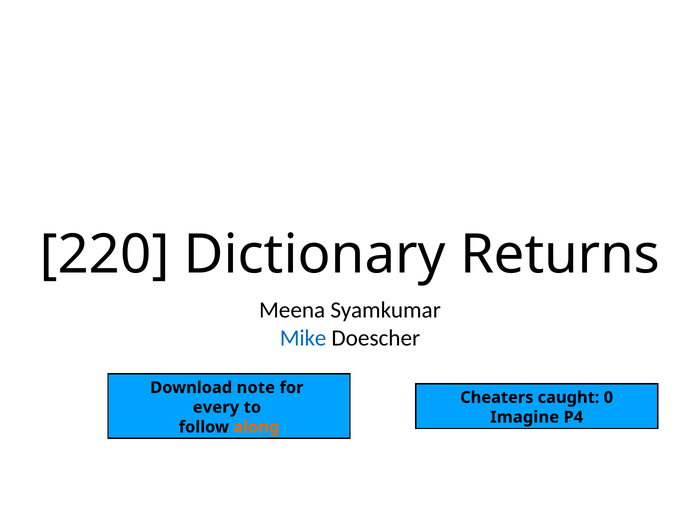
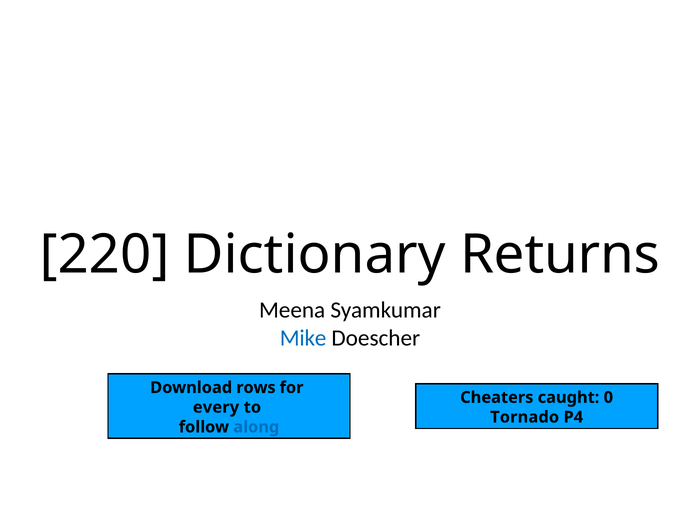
note: note -> rows (256, 388)
Imagine: Imagine -> Tornado (525, 417)
along colour: orange -> blue (256, 427)
